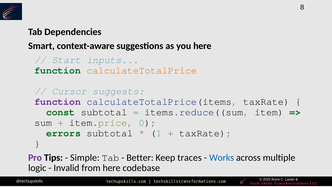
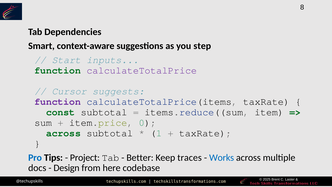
you here: here -> step (202, 46)
calculateTotalPrice colour: orange -> purple (142, 70)
errors: errors -> across (63, 133)
Pro colour: purple -> blue (35, 157)
Simple: Simple -> Project (85, 157)
logic: logic -> docs (37, 168)
Invalid: Invalid -> Design (67, 168)
